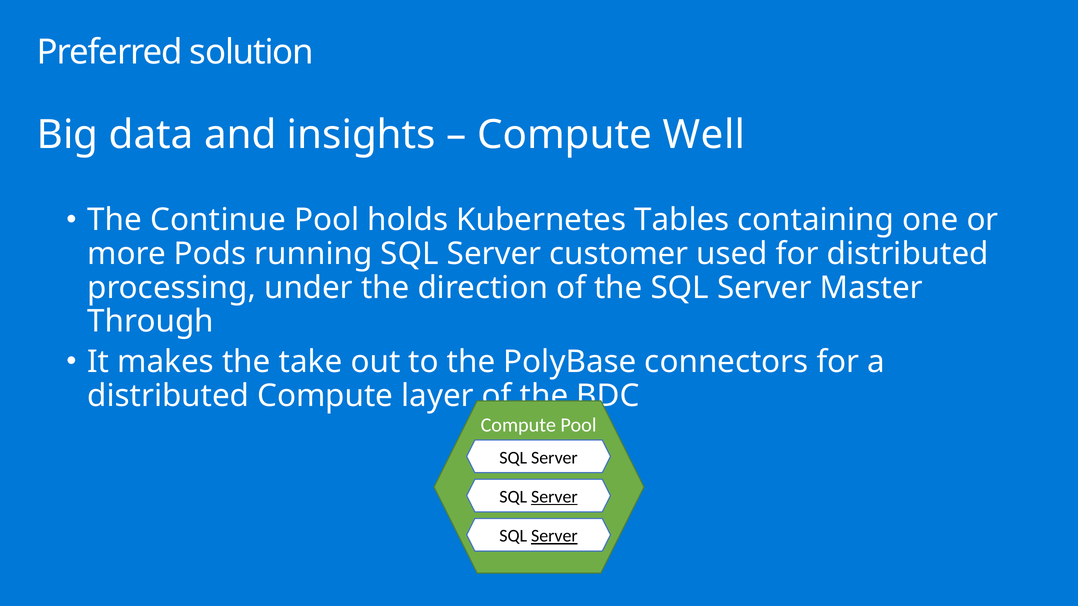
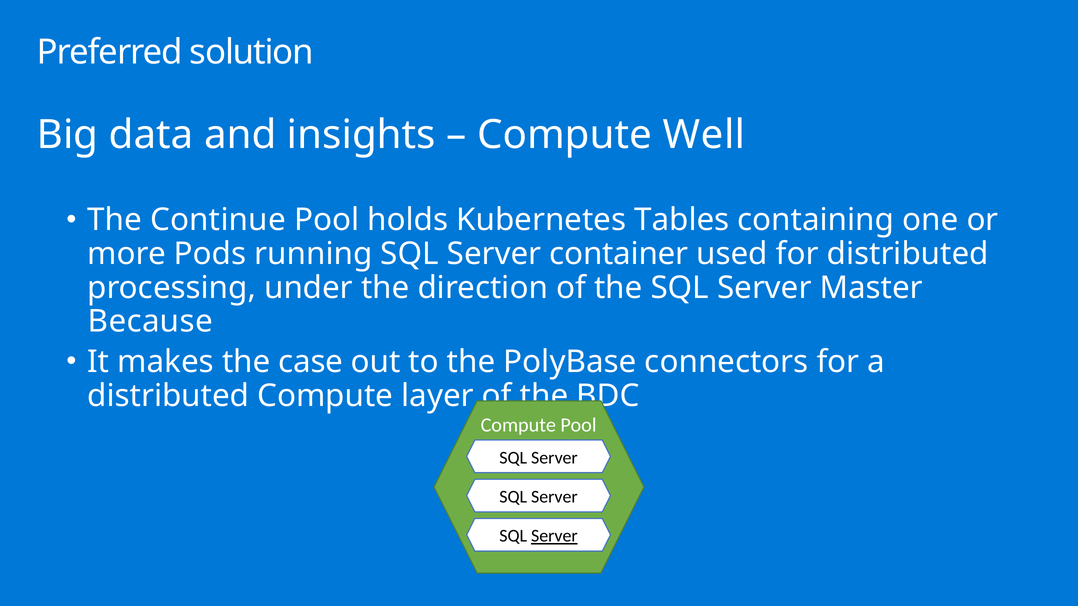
customer: customer -> container (619, 254)
Through: Through -> Because (150, 322)
take: take -> case (311, 362)
Server underline: present -> none (554, 497)
